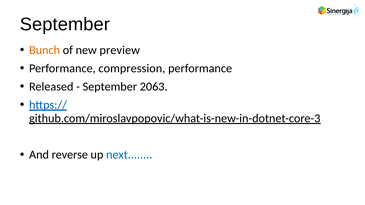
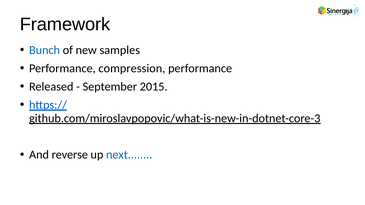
September: September -> Framework (65, 24)
Bunch colour: orange -> blue (45, 50)
preview: preview -> samples (120, 50)
2063: 2063 -> 2015 (154, 87)
